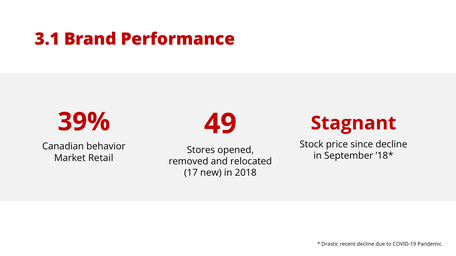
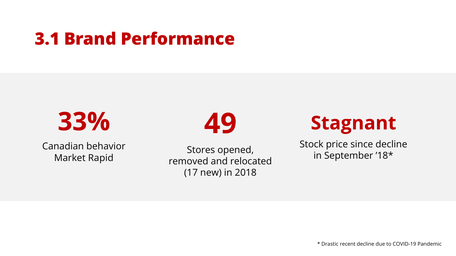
39%: 39% -> 33% (84, 122)
Retail: Retail -> Rapid (101, 158)
